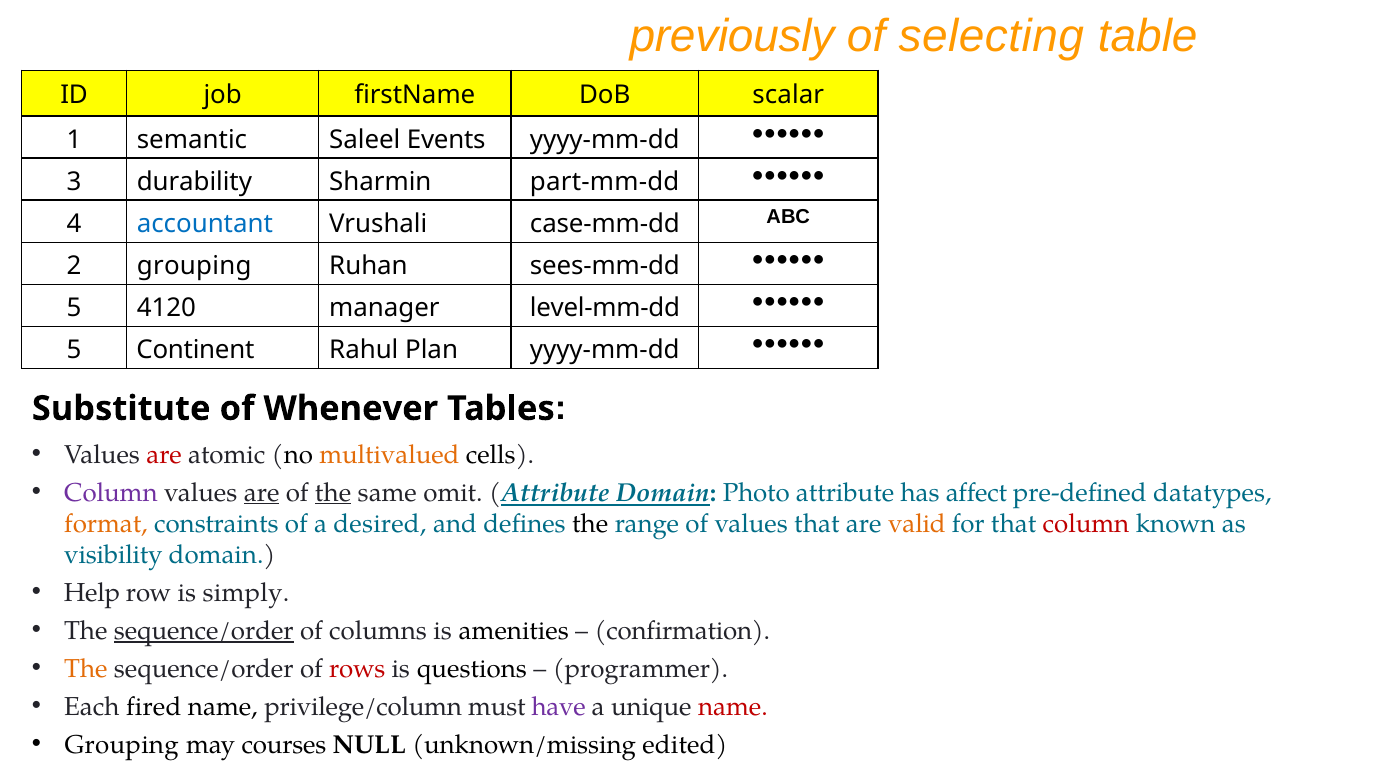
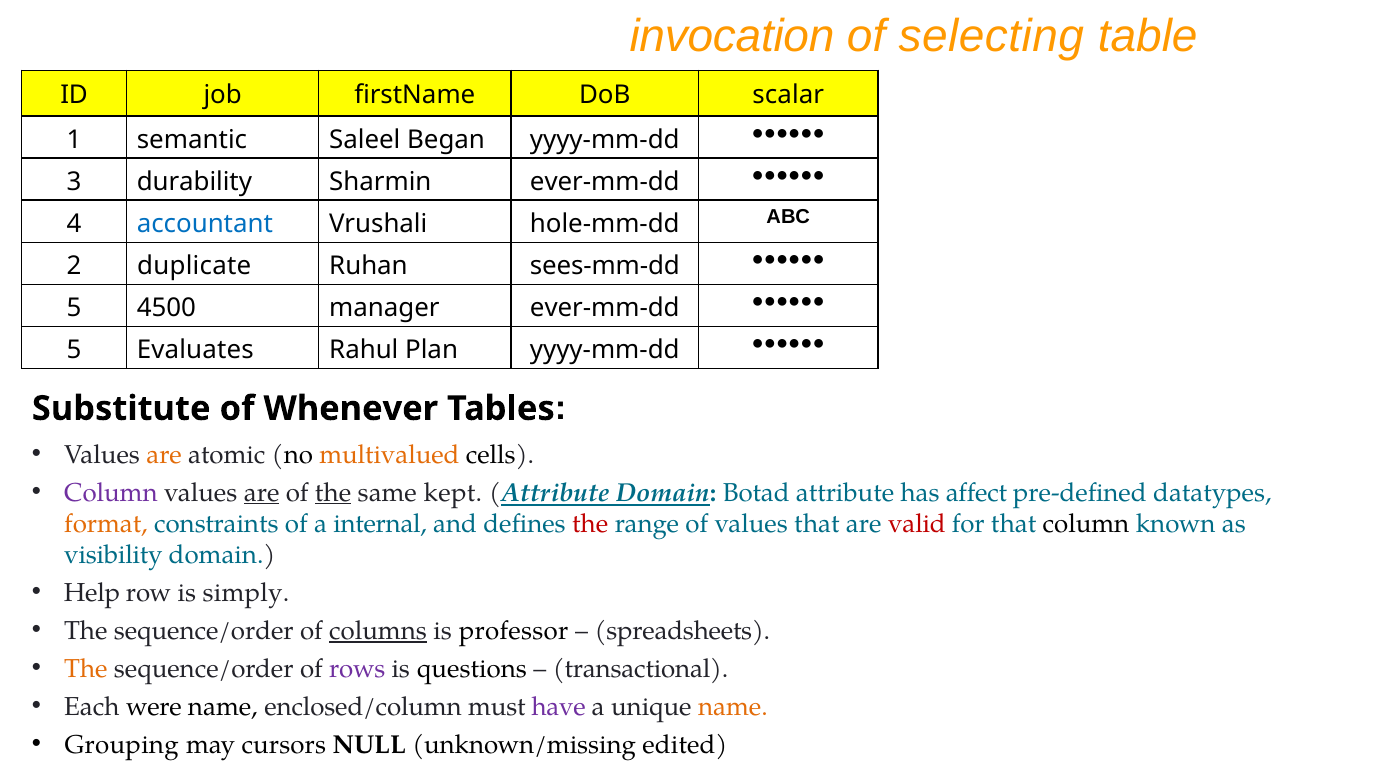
previously: previously -> invocation (732, 36)
Events: Events -> Began (446, 140)
Sharmin part-mm-dd: part-mm-dd -> ever-mm-dd (605, 182)
case-mm-dd: case-mm-dd -> hole-mm-dd (605, 224)
2 grouping: grouping -> duplicate (194, 266)
4120: 4120 -> 4500 (166, 308)
manager level-mm-dd: level-mm-dd -> ever-mm-dd (605, 308)
Continent: Continent -> Evaluates (195, 350)
are colour: red -> orange (164, 454)
omit: omit -> kept (453, 492)
Photo: Photo -> Botad (756, 492)
desired: desired -> internal (380, 523)
the colour: black -> red (590, 523)
valid colour: orange -> red (917, 523)
column colour: red -> black (1086, 523)
sequence/order underline: present -> none (204, 630)
columns underline: none -> present (378, 630)
amenities: amenities -> professor (514, 630)
confirmation: confirmation -> spreadsheets (682, 630)
rows colour: red -> purple (357, 668)
programmer: programmer -> transactional (641, 668)
fired: fired -> were (154, 706)
privilege/column: privilege/column -> enclosed/column (363, 706)
name colour: red -> orange (733, 706)
courses: courses -> cursors (284, 744)
